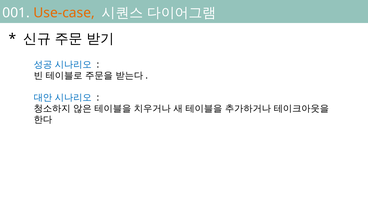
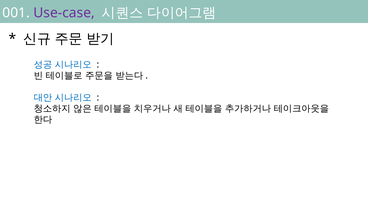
Use-case colour: orange -> purple (64, 13)
